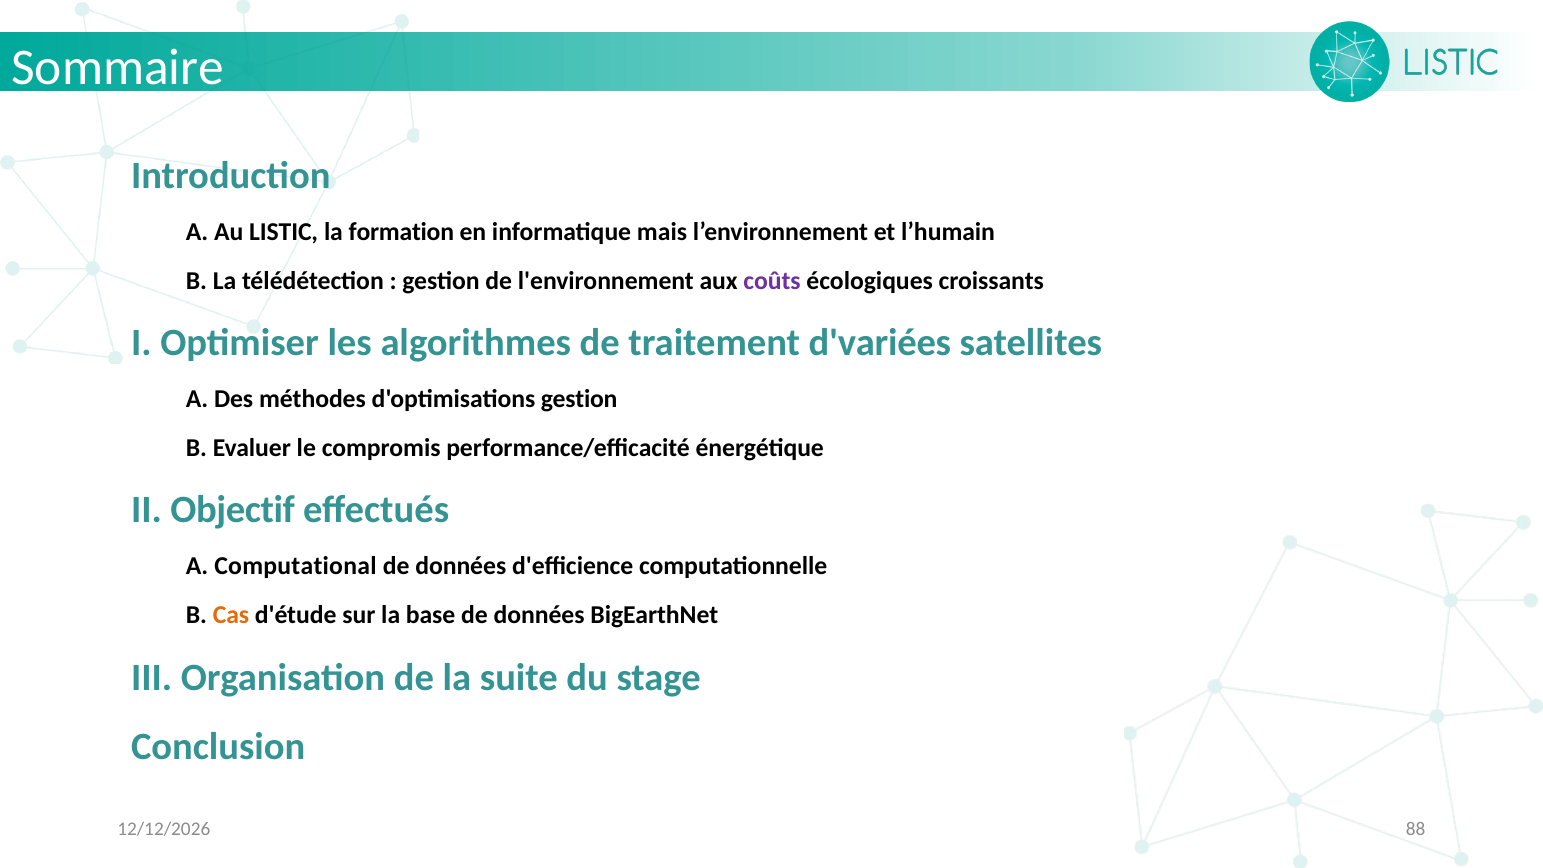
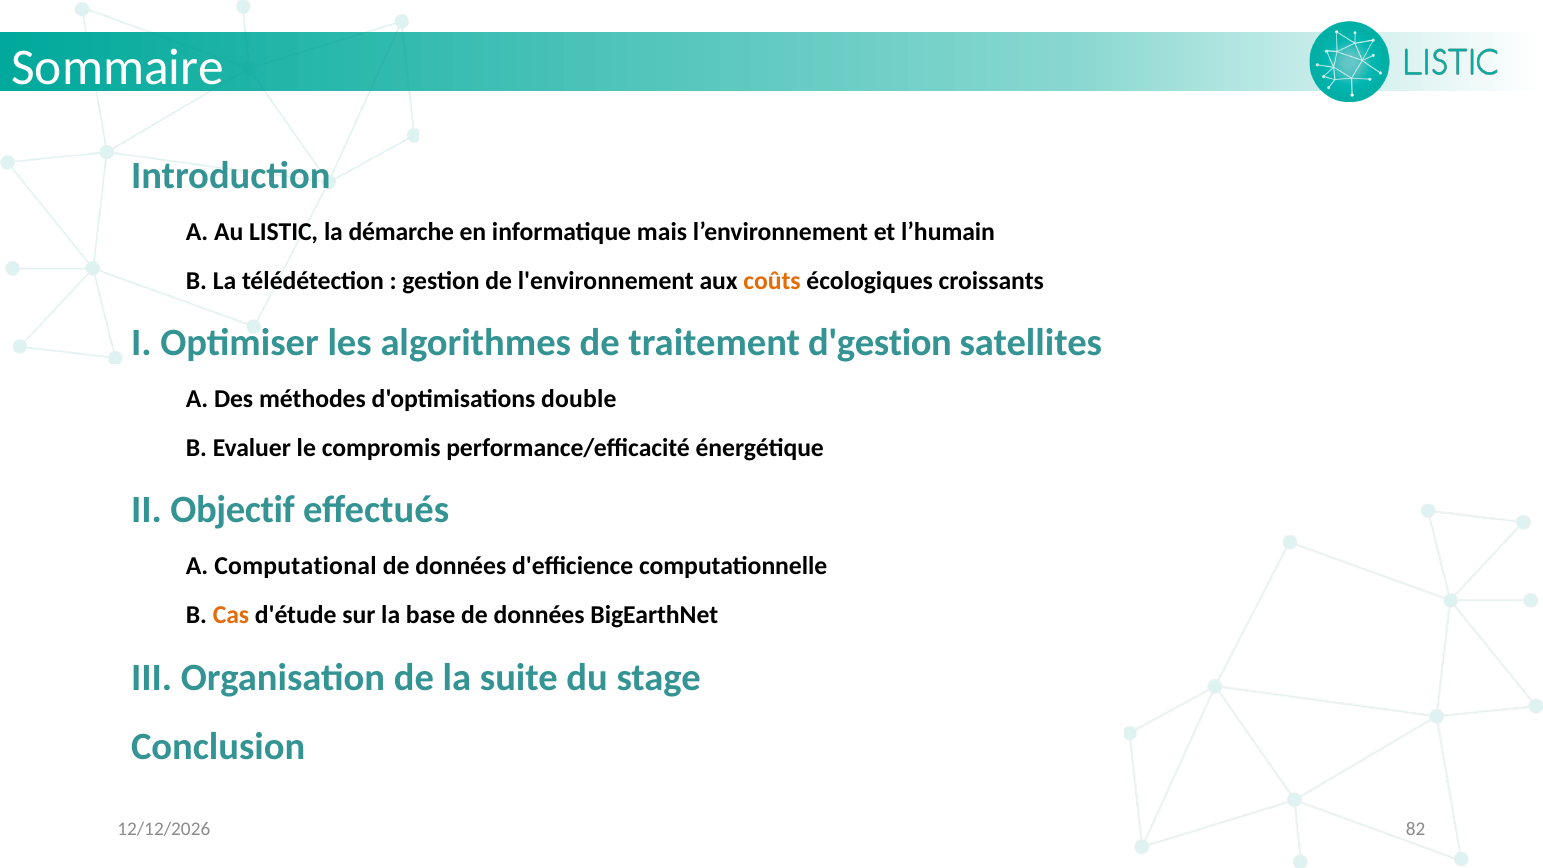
formation: formation -> démarche (401, 232)
coûts colour: purple -> orange (772, 281)
d'variées: d'variées -> d'gestion (880, 343)
d'optimisations gestion: gestion -> double (579, 399)
88: 88 -> 82 (1416, 829)
